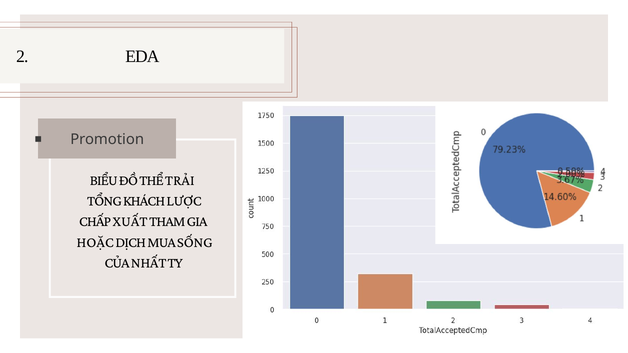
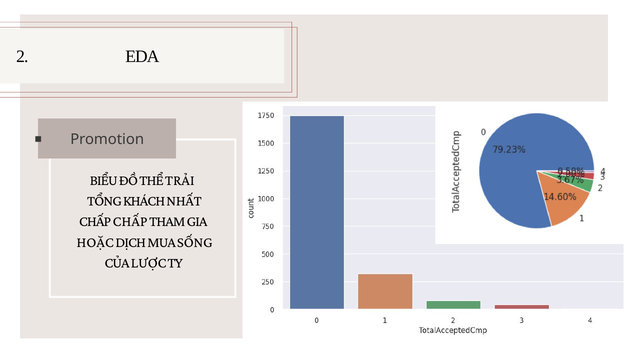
LƯỢC: LƯỢC -> NHẤT (184, 201)
CHẤP XUẤT: XUẤT -> CHẤP (130, 222)
NHẤT: NHẤT -> LƯỢC (149, 263)
